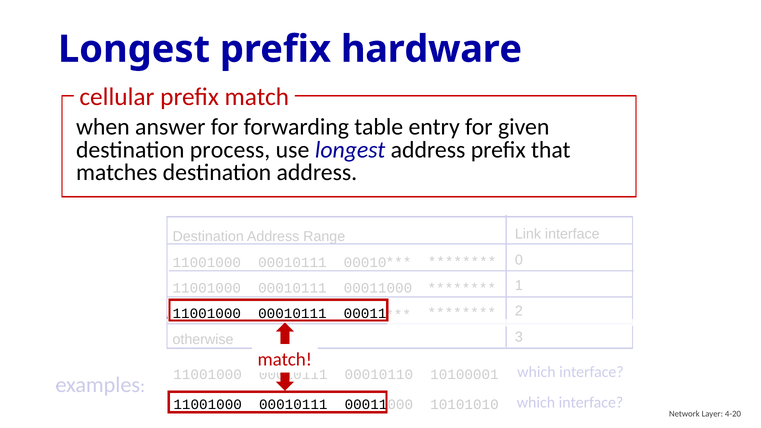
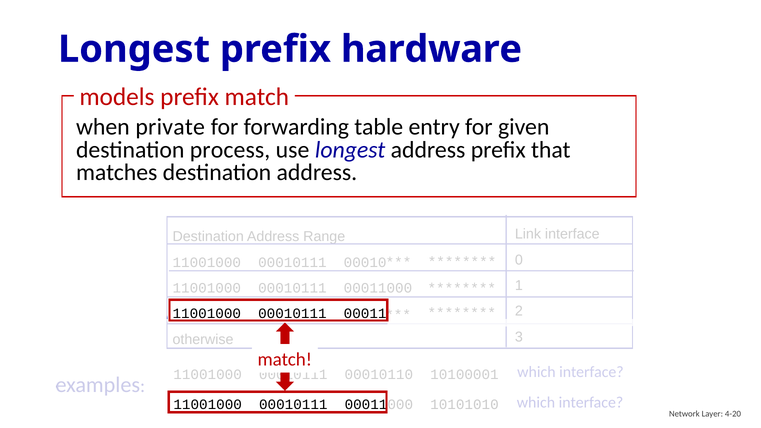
cellular: cellular -> models (117, 97)
answer: answer -> private (170, 127)
